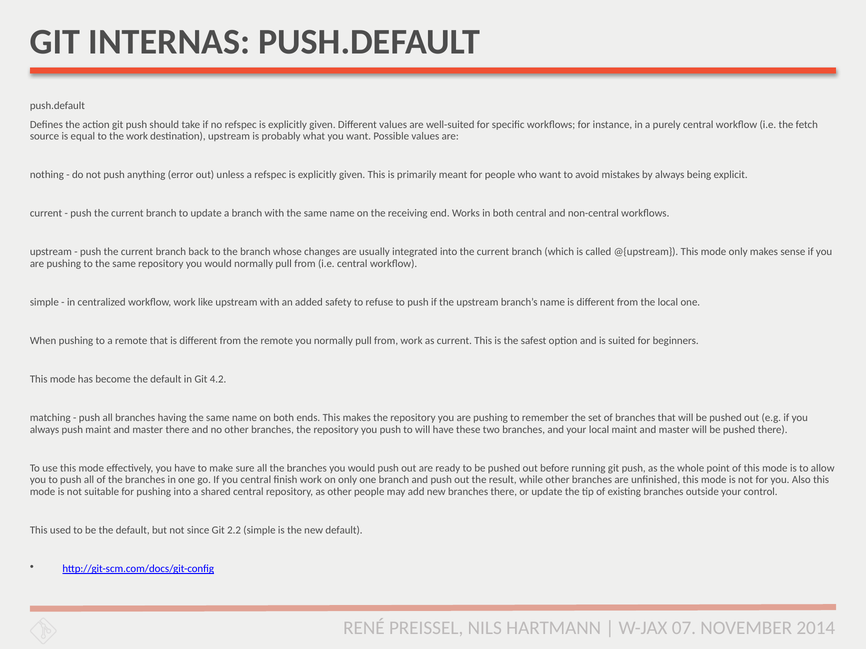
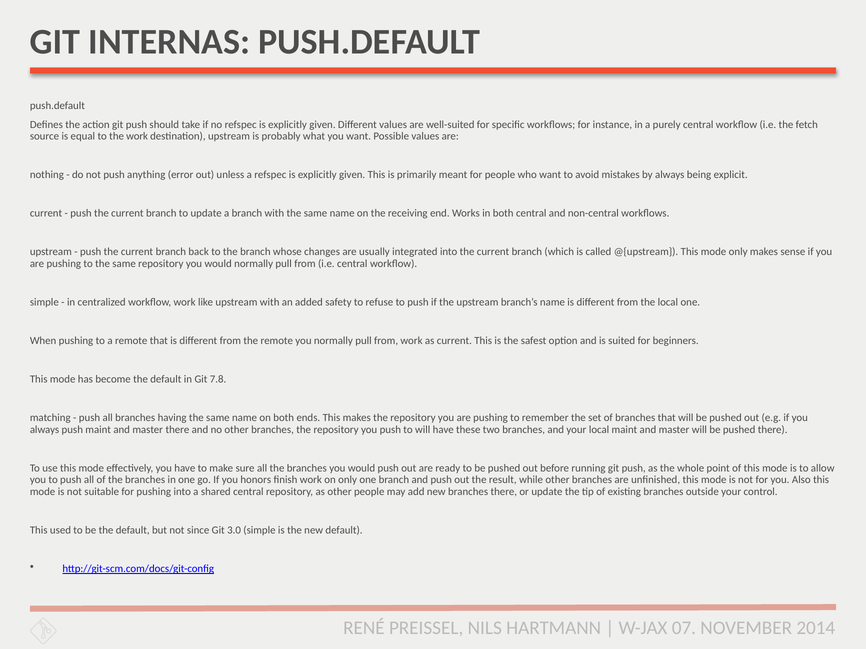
4.2: 4.2 -> 7.8 (218, 380)
you central: central -> honors (256, 480)
2.2: 2.2 -> 3.0 (234, 531)
